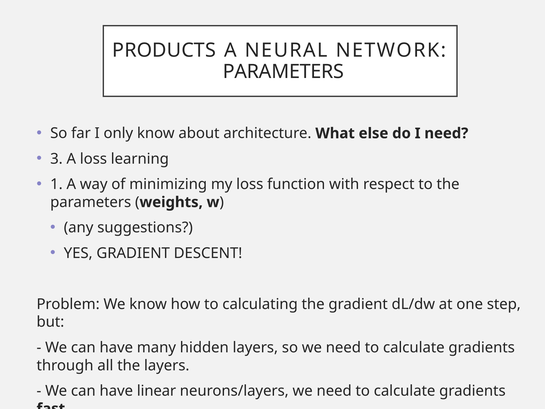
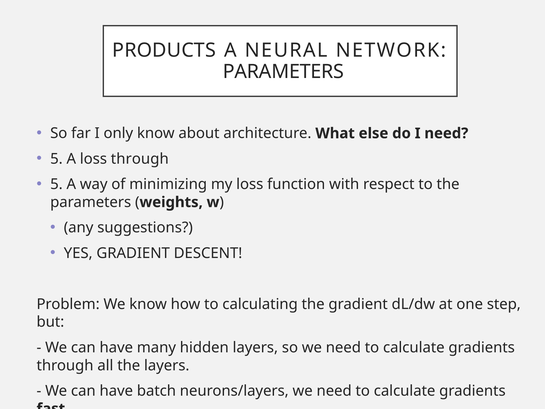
3: 3 -> 5 (56, 159)
loss learning: learning -> through (140, 159)
1: 1 -> 5 (56, 184)
linear: linear -> batch (156, 391)
